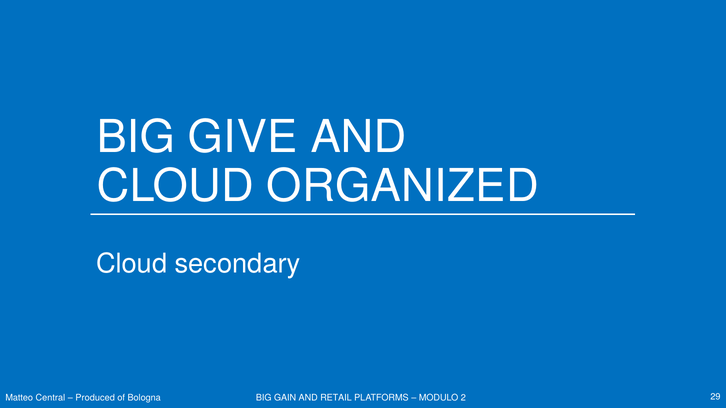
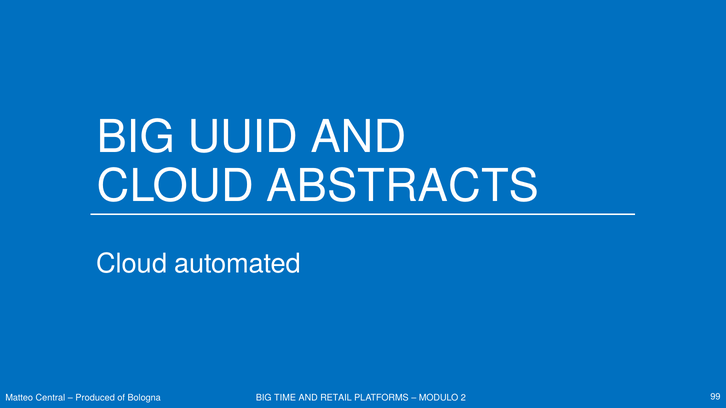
GIVE: GIVE -> UUID (243, 138)
ORGANIZED: ORGANIZED -> ABSTRACTS (403, 187)
secondary: secondary -> automated (238, 264)
GAIN: GAIN -> TIME (285, 398)
29: 29 -> 99 (716, 397)
